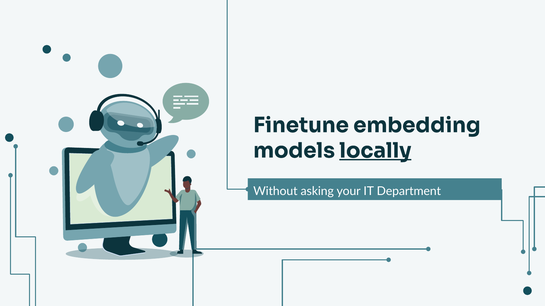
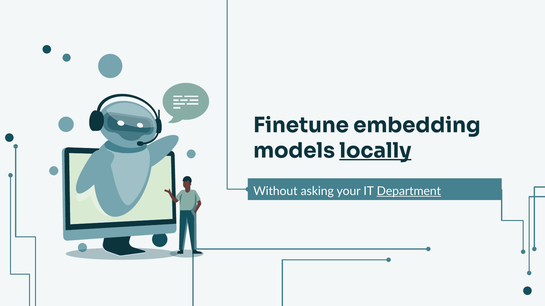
Department underline: none -> present (409, 191)
